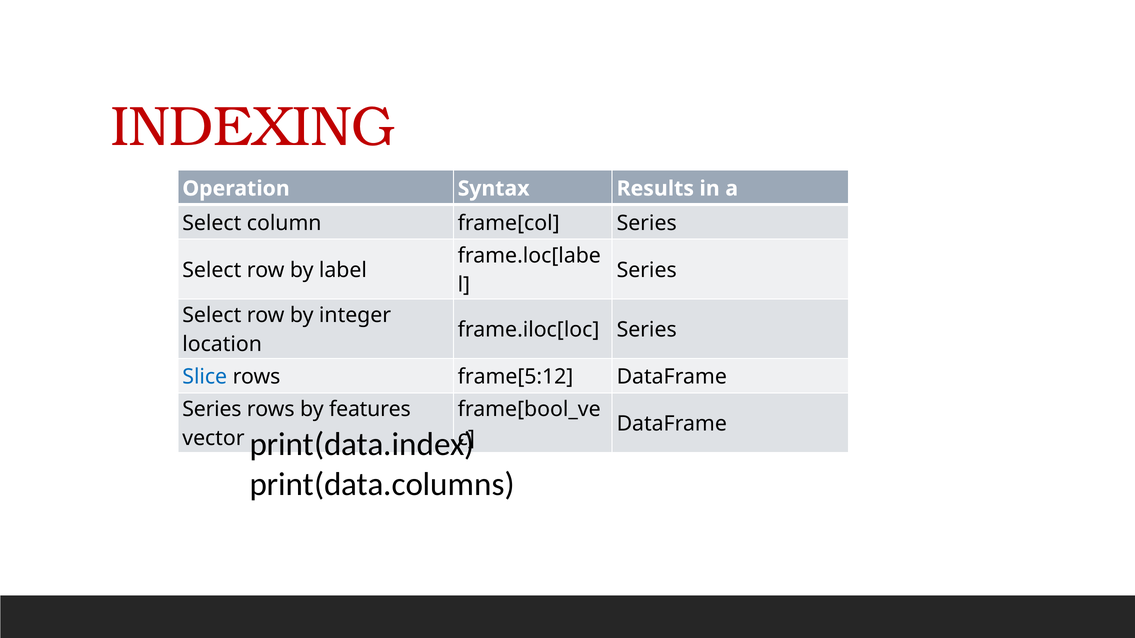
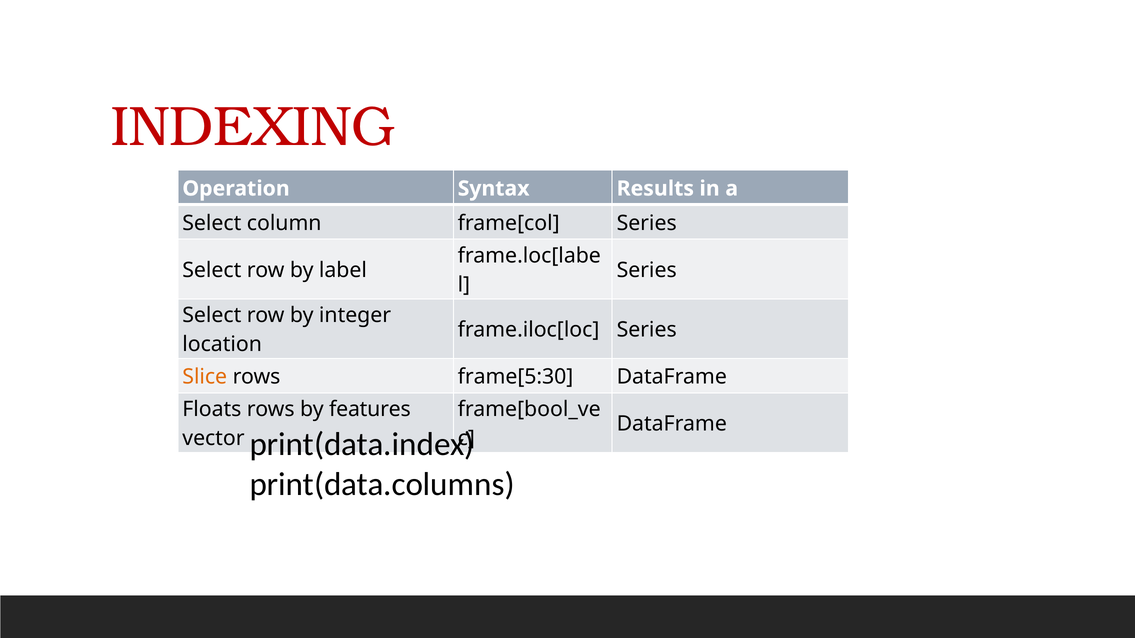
Slice colour: blue -> orange (205, 377)
frame[5:12: frame[5:12 -> frame[5:30 (516, 377)
Series: Series -> Floats (212, 410)
